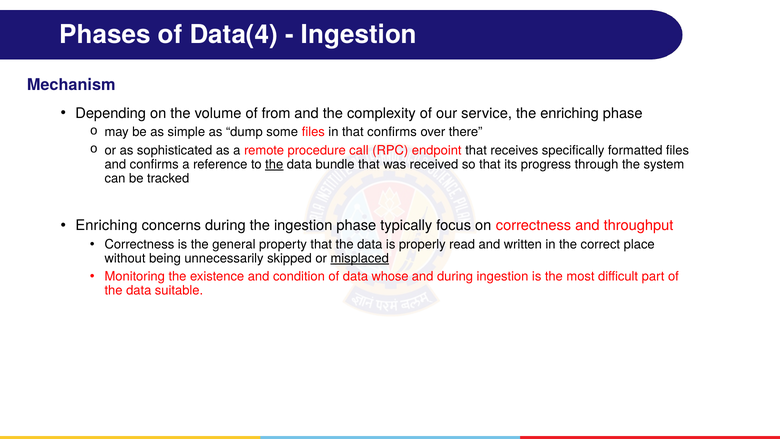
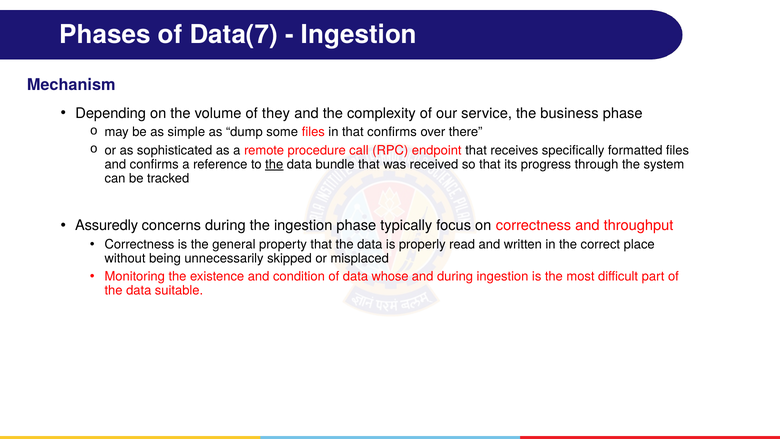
Data(4: Data(4 -> Data(7 (234, 35)
from: from -> they (276, 113)
the enriching: enriching -> business (569, 113)
Enriching: Enriching -> Assuredly (107, 225)
misplaced underline: present -> none (360, 258)
